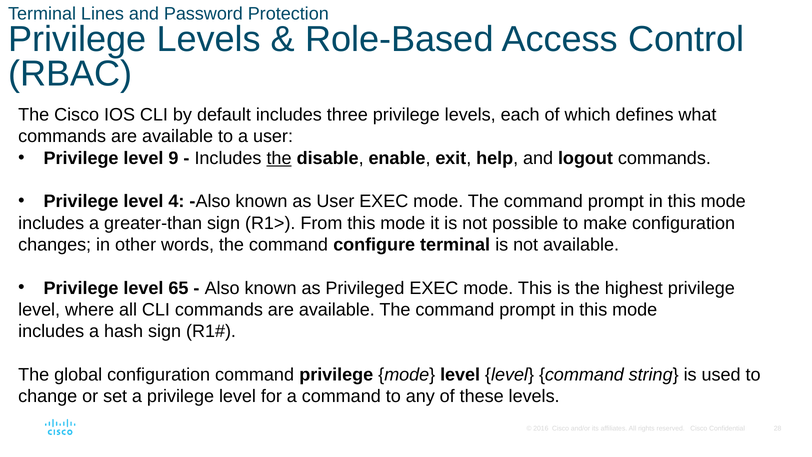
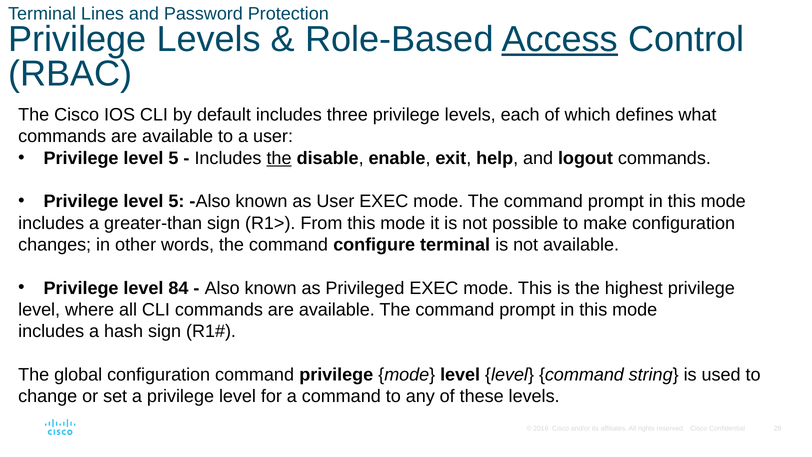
Access underline: none -> present (560, 39)
9: 9 -> 5 (173, 158)
4: 4 -> 5 (176, 201)
65: 65 -> 84 (178, 288)
